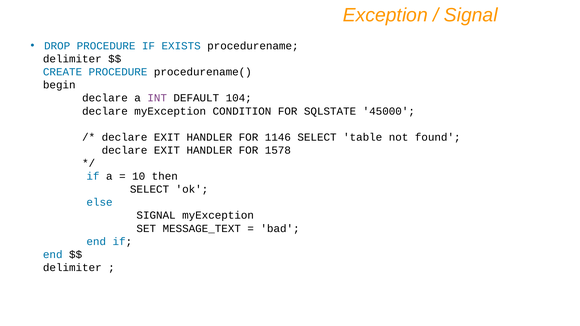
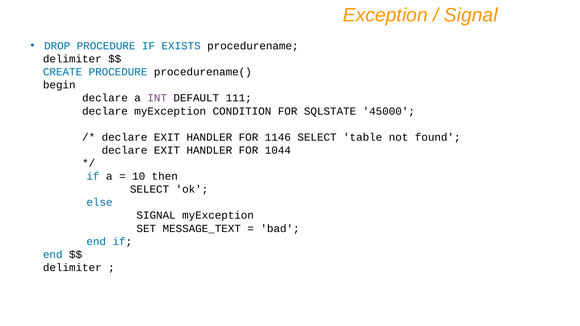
104: 104 -> 111 (239, 98)
1578: 1578 -> 1044 (278, 150)
